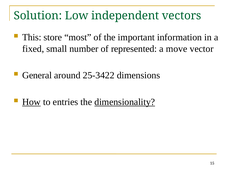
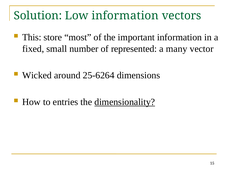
Low independent: independent -> information (125, 16)
move: move -> many (177, 49)
General: General -> Wicked (37, 75)
25-3422: 25-3422 -> 25-6264 (99, 75)
How underline: present -> none (31, 102)
